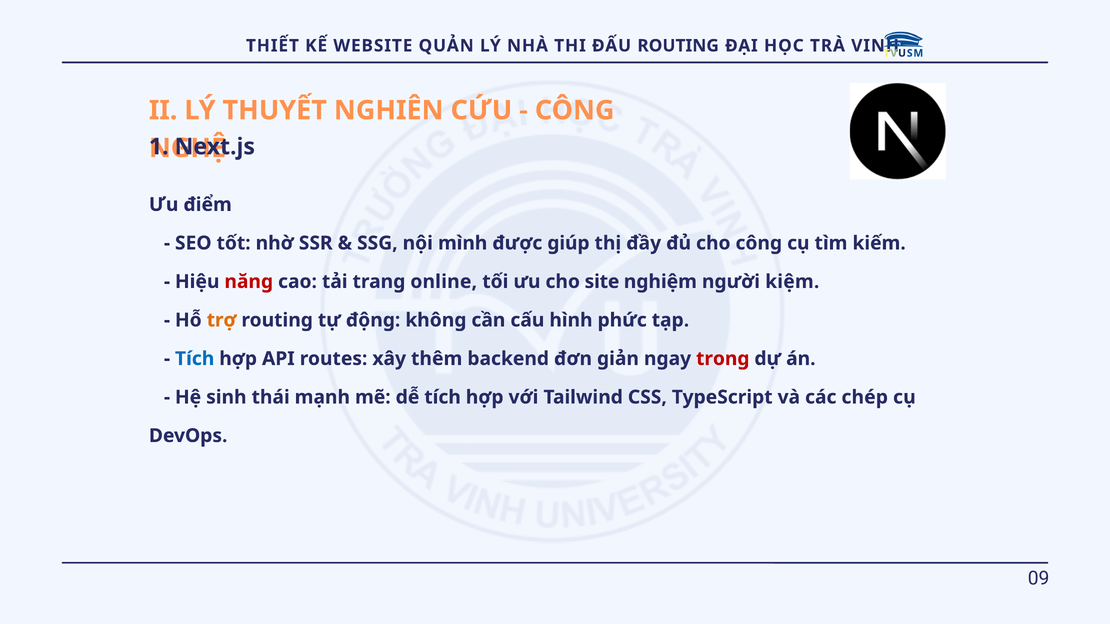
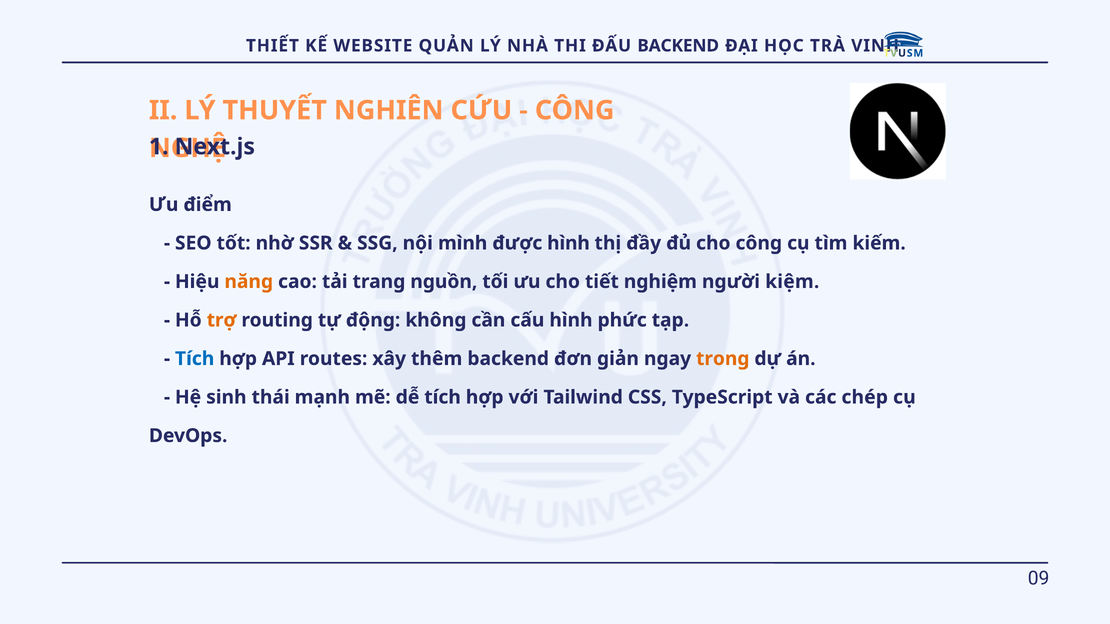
ĐẤU ROUTING: ROUTING -> BACKEND (678, 46)
được giúp: giúp -> hình (568, 243)
năng colour: red -> orange (249, 282)
online: online -> nguồn (444, 282)
site: site -> tiết (602, 282)
trong colour: red -> orange (723, 359)
